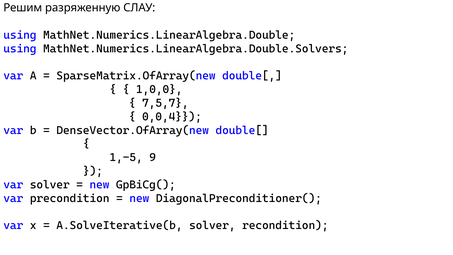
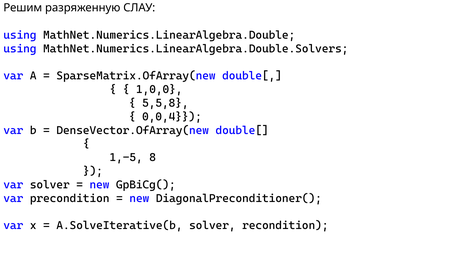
7,5,7: 7,5,7 -> 5,5,8 (165, 103)
9: 9 -> 8 (153, 157)
